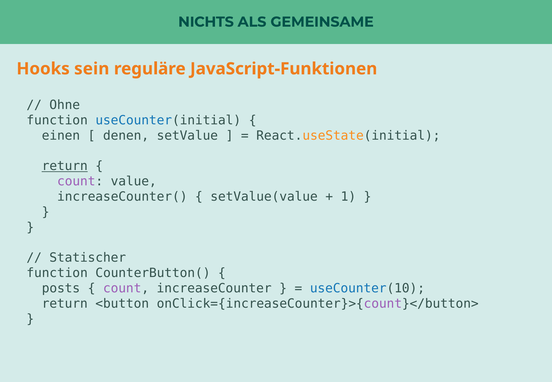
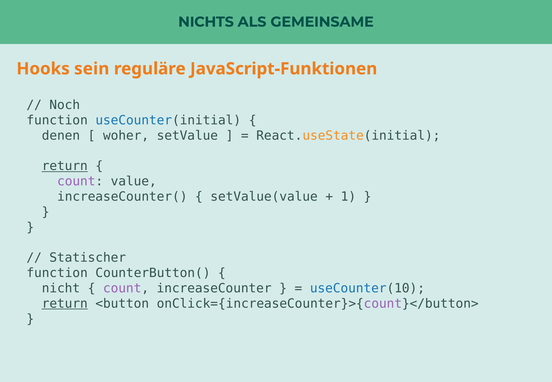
Ohne: Ohne -> Noch (65, 105)
einen: einen -> denen (61, 136)
denen: denen -> woher (126, 136)
posts: posts -> nicht (61, 288)
return underline: none -> present (65, 304)
